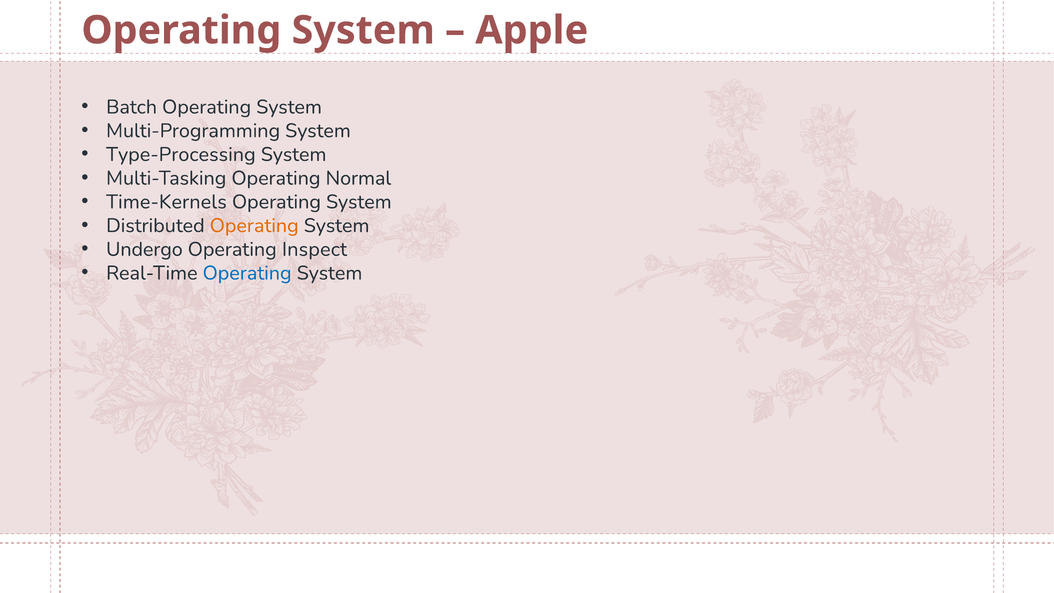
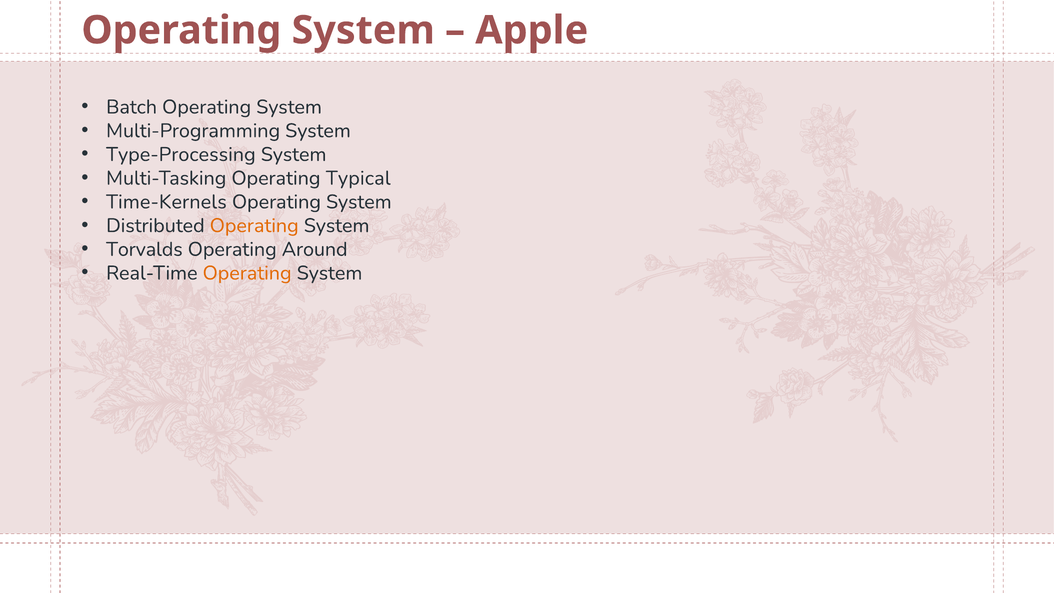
Normal: Normal -> Typical (358, 178)
Undergo: Undergo -> Torvalds (144, 249)
Inspect: Inspect -> Around (315, 249)
Operating colour: blue -> orange (247, 273)
